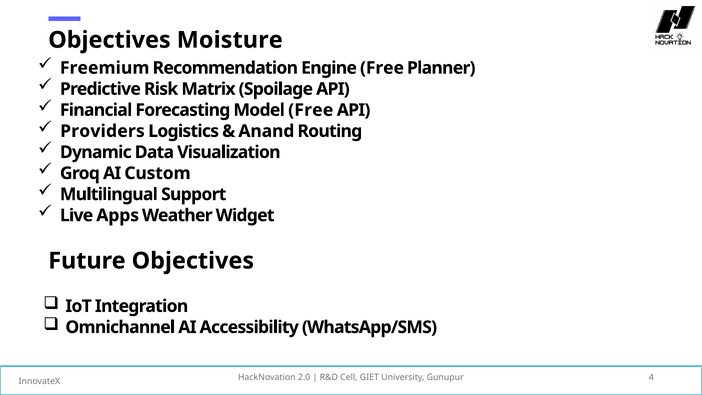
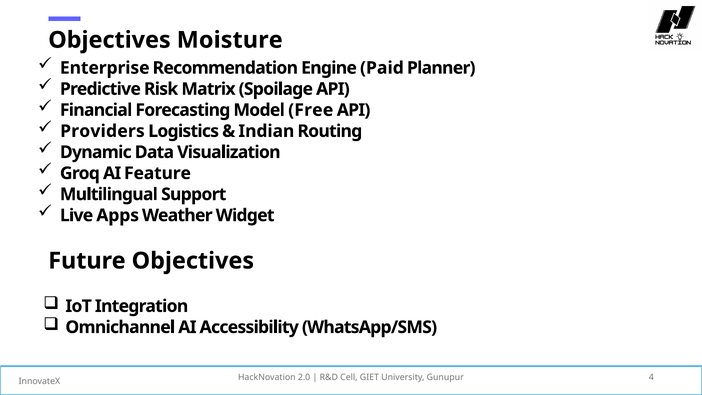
Freemium: Freemium -> Enterprise (105, 68)
Engine Free: Free -> Paid (382, 68)
Anand: Anand -> Indian (266, 131)
Custom: Custom -> Feature (157, 173)
